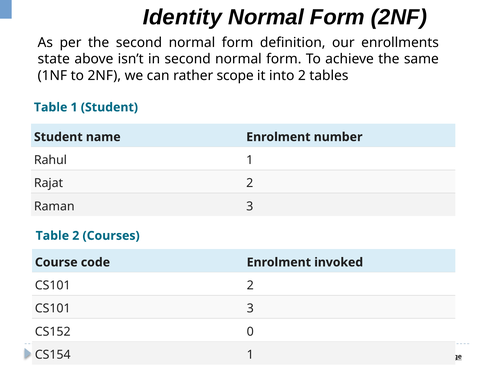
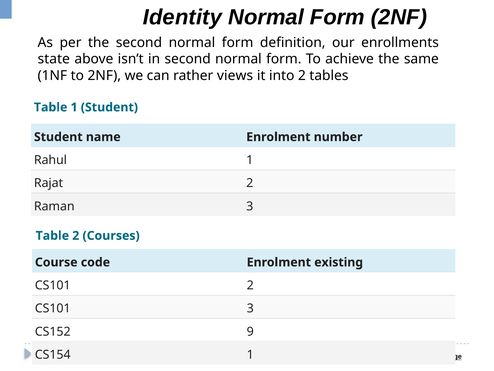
scope: scope -> views (235, 75)
invoked: invoked -> existing (339, 262)
0: 0 -> 9 (250, 331)
